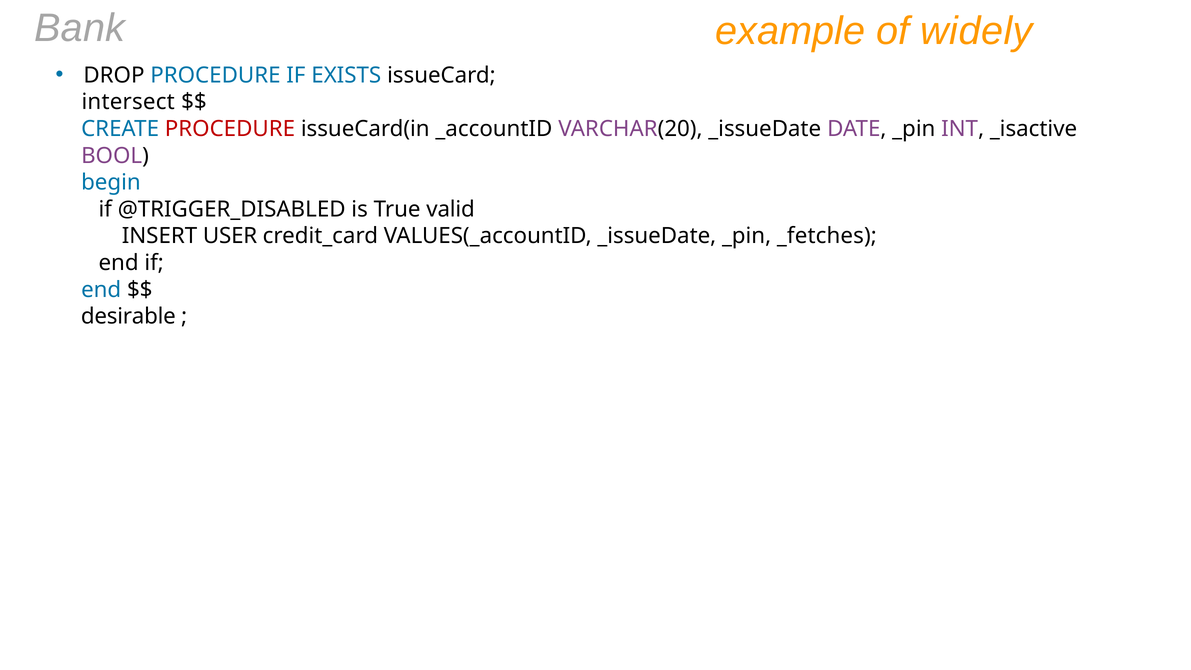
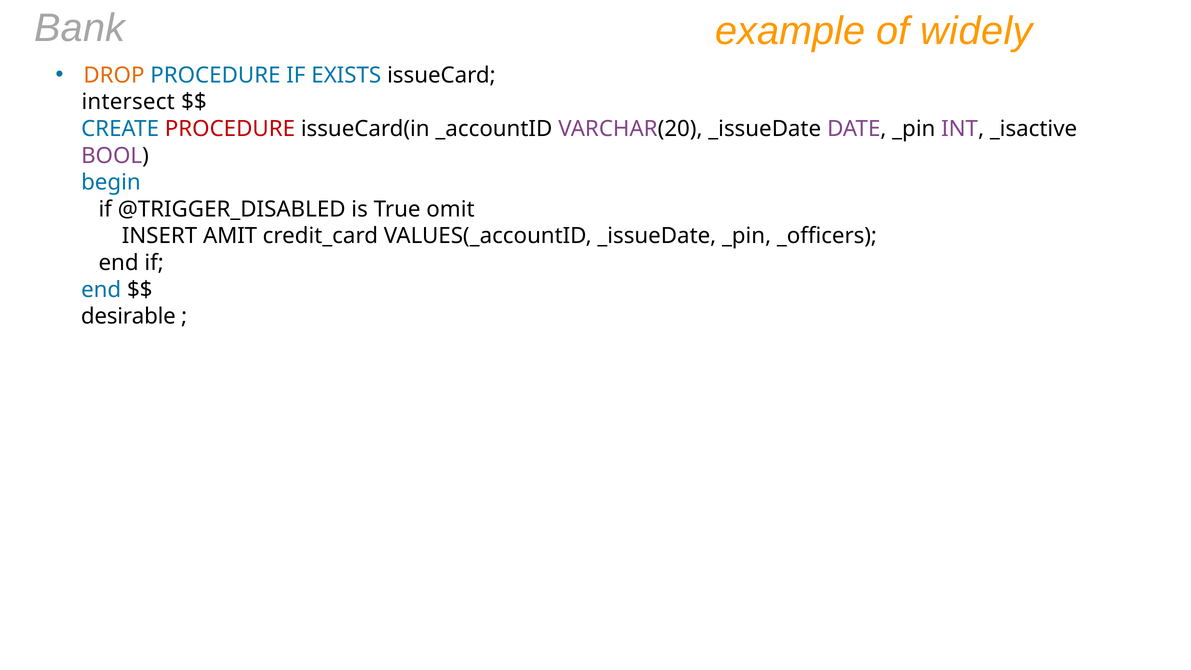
DROP colour: black -> orange (114, 75)
valid: valid -> omit (450, 209)
USER: USER -> AMIT (230, 236)
_fetches: _fetches -> _officers (827, 236)
